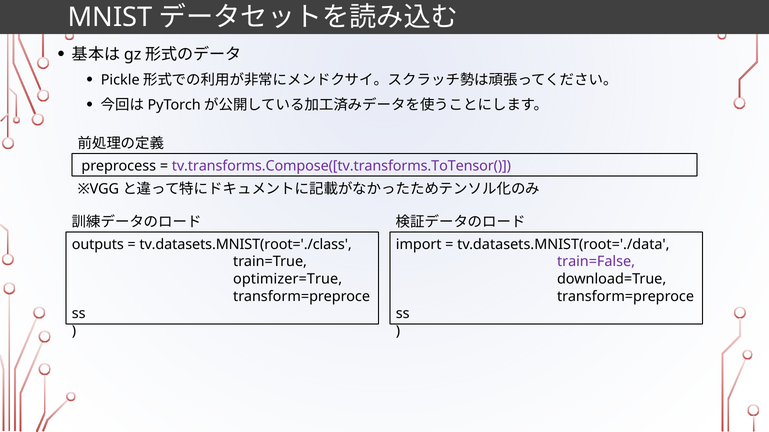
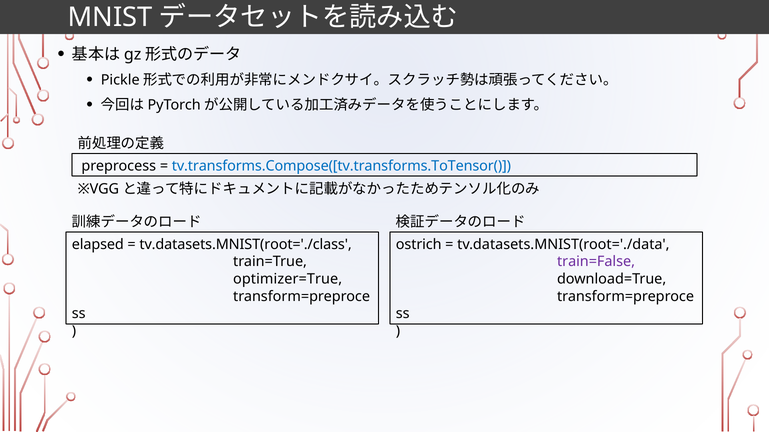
tv.transforms.Compose([tv.transforms.ToTensor( colour: purple -> blue (341, 166)
outputs: outputs -> elapsed (98, 245)
import: import -> ostrich (419, 245)
